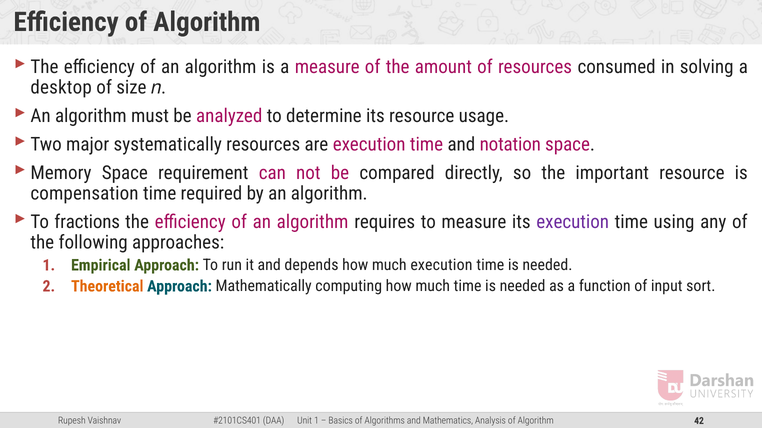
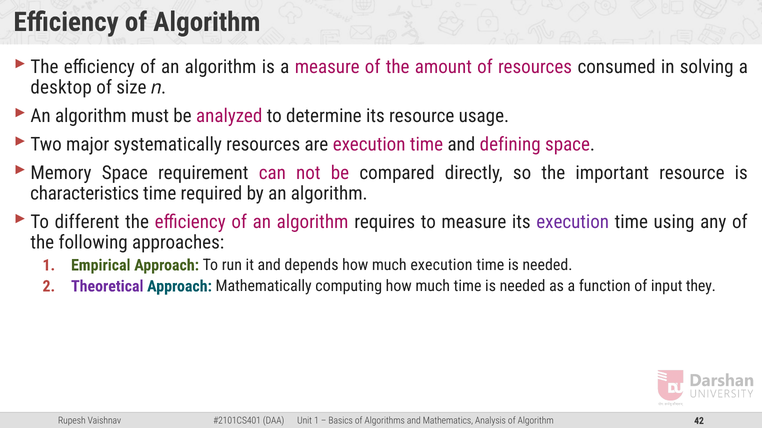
notation: notation -> defining (510, 145)
compensation: compensation -> characteristics (85, 194)
fractions: fractions -> different (87, 222)
Theoretical colour: orange -> purple (107, 287)
sort: sort -> they (701, 287)
